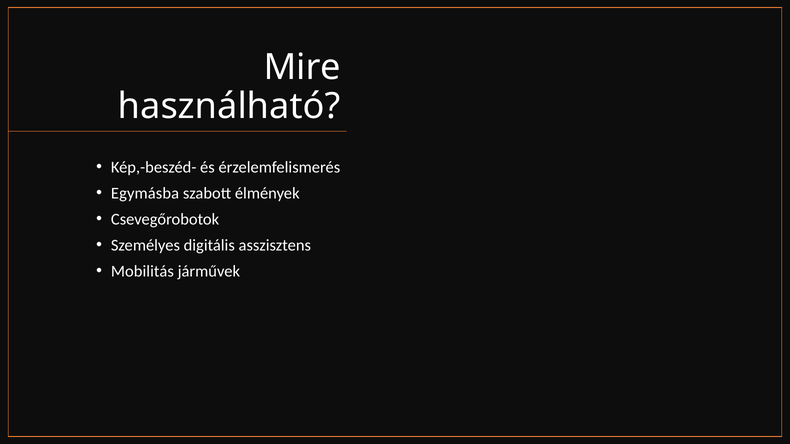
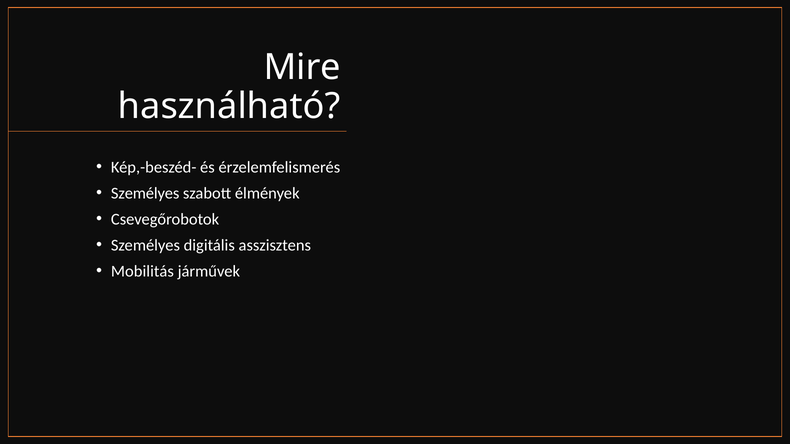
Egymásba: Egymásba -> Személyes (145, 193)
